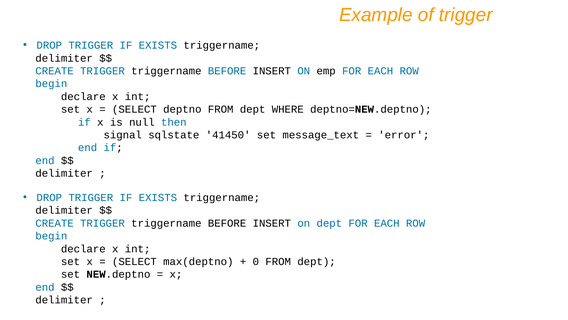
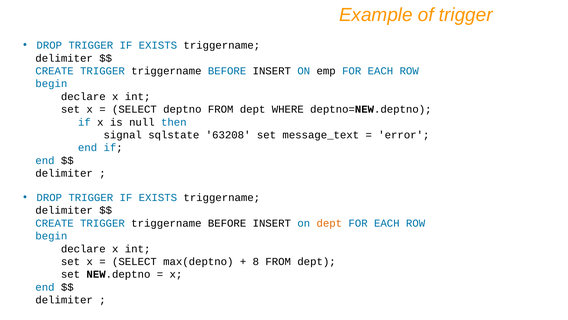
41450: 41450 -> 63208 (228, 135)
dept colour: blue -> orange (329, 223)
0: 0 -> 8 (256, 261)
